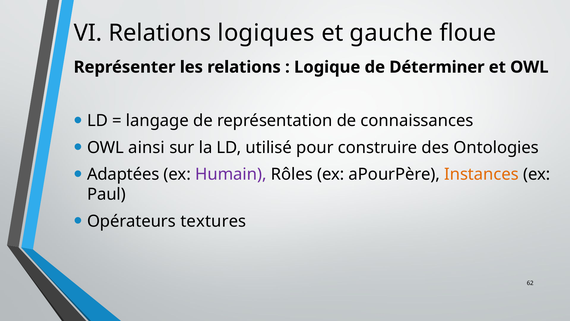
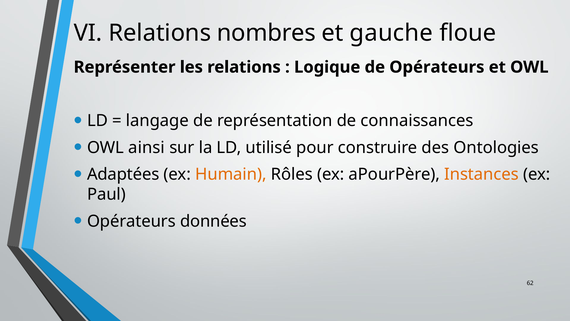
logiques: logiques -> nombres (266, 33)
de Déterminer: Déterminer -> Opérateurs (437, 67)
Humain colour: purple -> orange (231, 174)
textures: textures -> données (213, 221)
